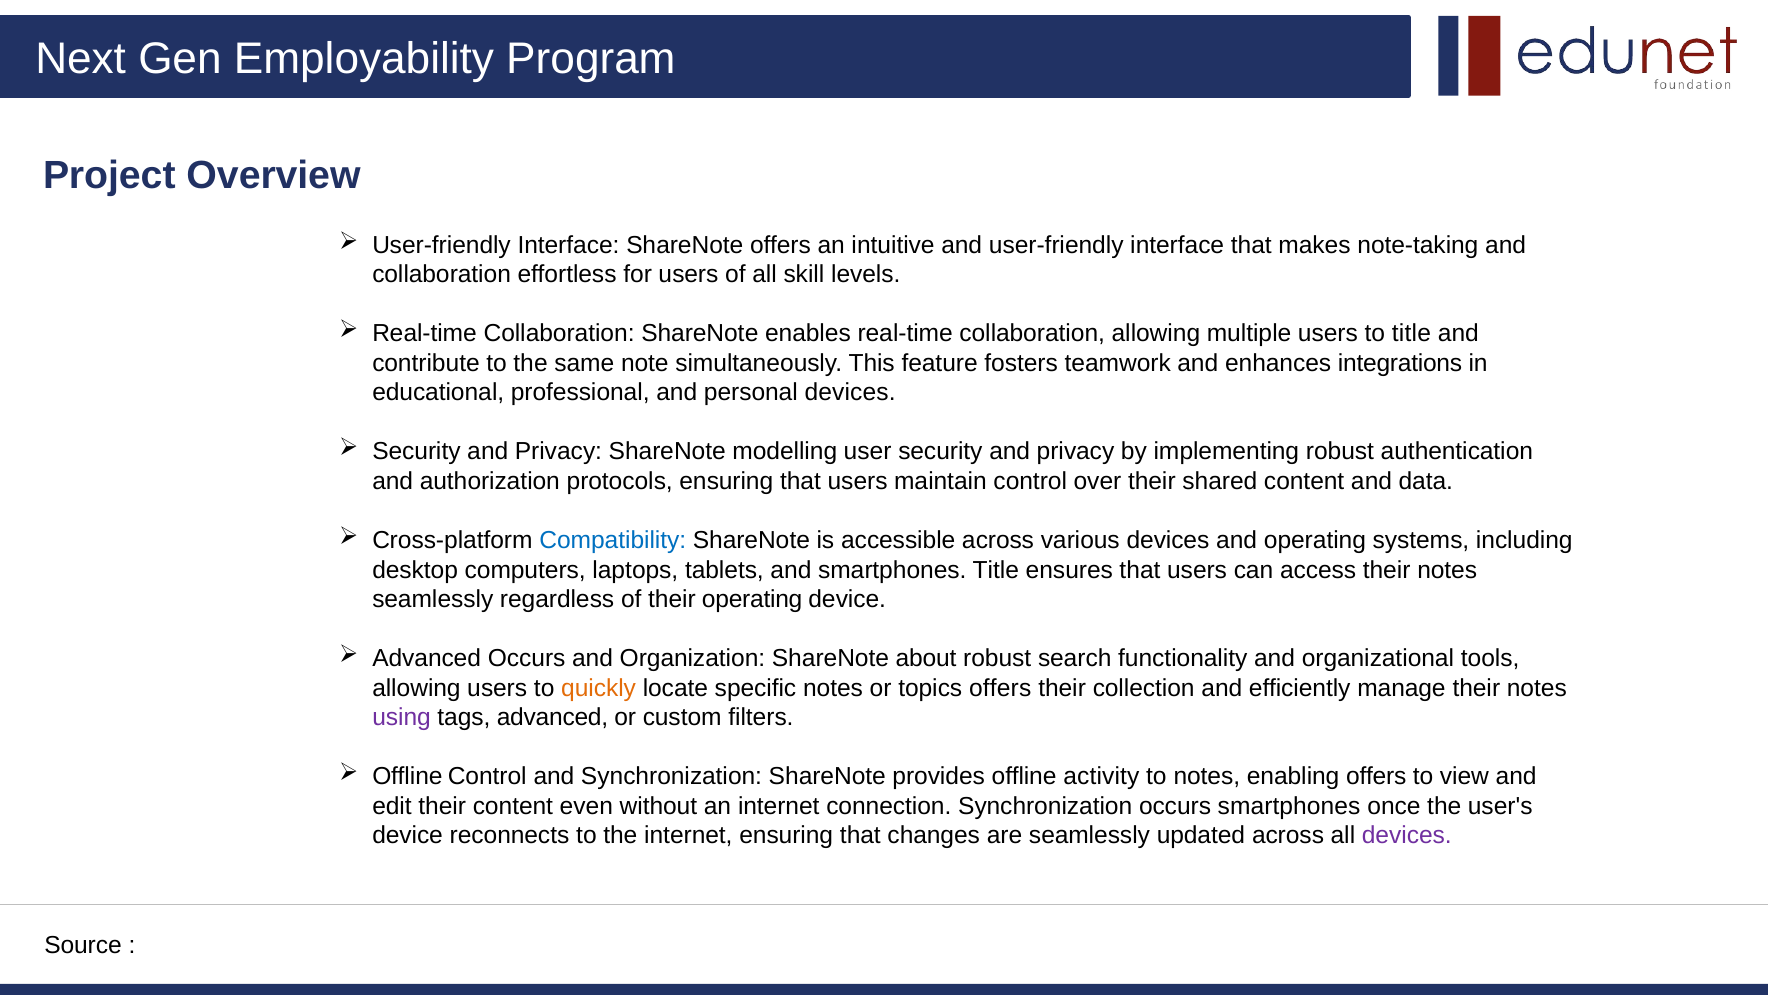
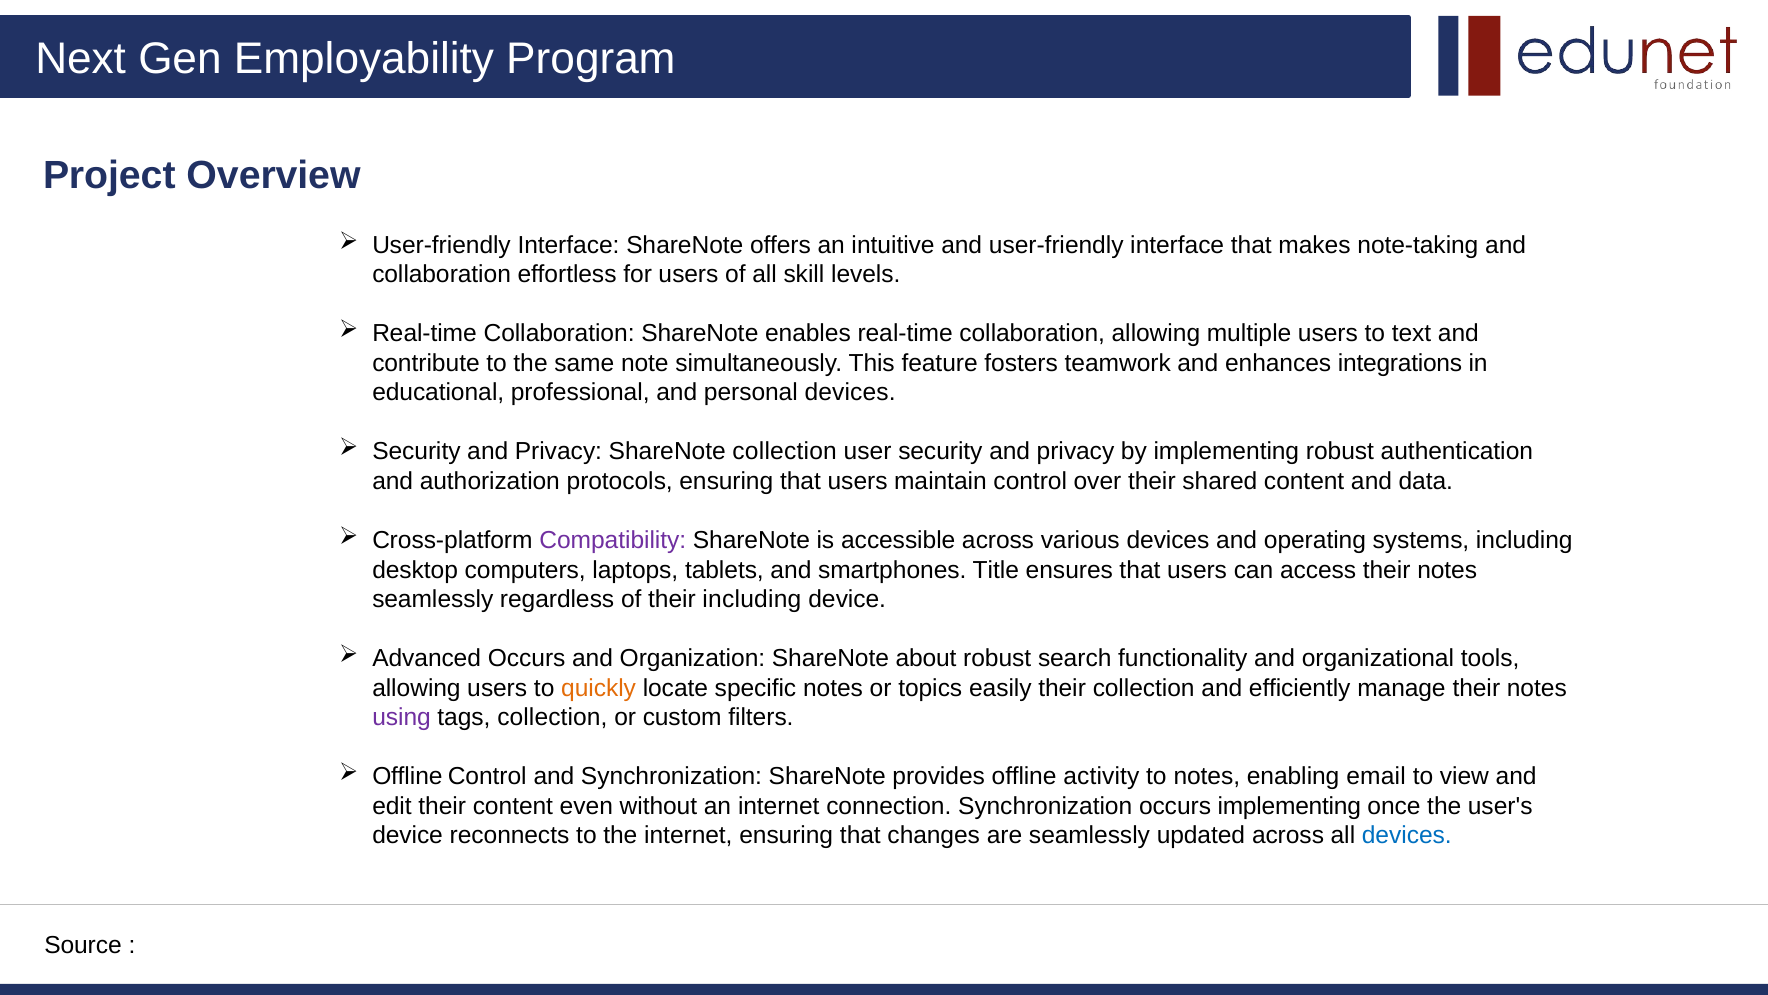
to title: title -> text (1412, 334)
ShareNote modelling: modelling -> collection (785, 452)
Compatibility colour: blue -> purple (613, 540)
their operating: operating -> including (752, 599)
topics offers: offers -> easily (1000, 688)
tags advanced: advanced -> collection (552, 717)
enabling offers: offers -> email (1376, 776)
occurs smartphones: smartphones -> implementing (1289, 806)
devices colour: purple -> blue (1407, 835)
